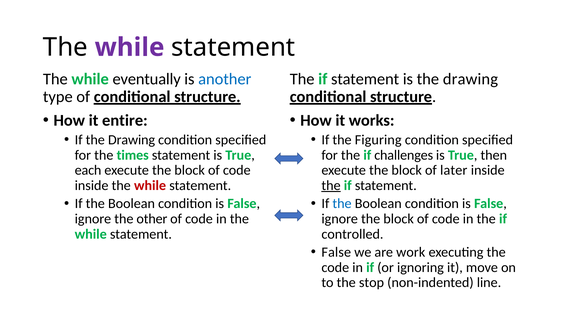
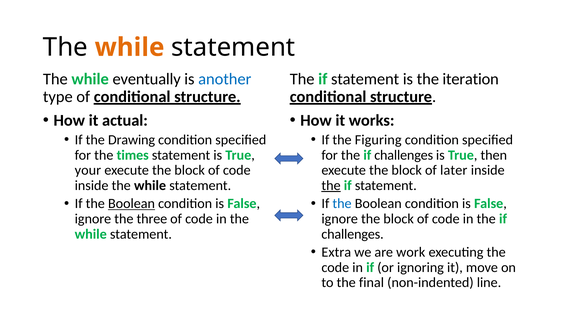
while colour: purple -> orange (130, 47)
is the drawing: drawing -> iteration (471, 79)
entire: entire -> actual (125, 121)
each: each -> your (88, 170)
while colour: red -> black (150, 186)
Boolean underline: none -> present (131, 204)
other: other -> three (152, 219)
controlled: controlled -> challenges (353, 234)
False: False -> Extra (336, 252)
stop: stop -> final (371, 283)
